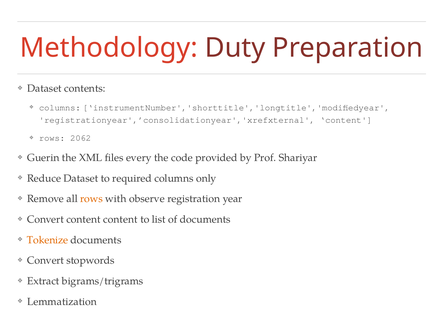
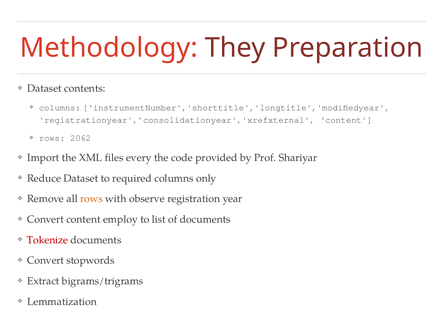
Duty: Duty -> They (235, 48)
Guerin: Guerin -> Import (43, 158)
content content: content -> employ (120, 220)
Tokenize colour: orange -> red (48, 240)
